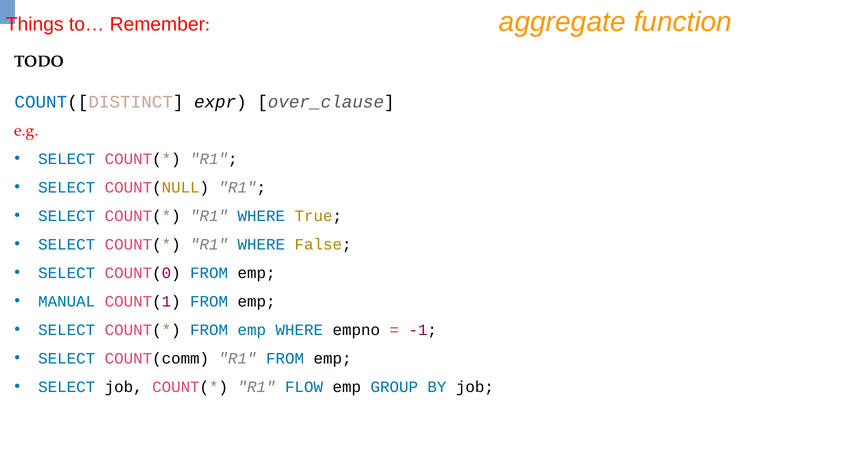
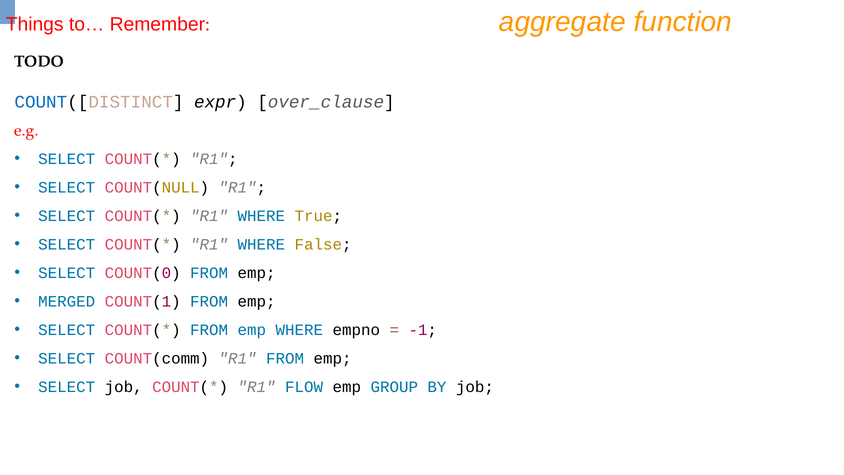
MANUAL: MANUAL -> MERGED (67, 301)
